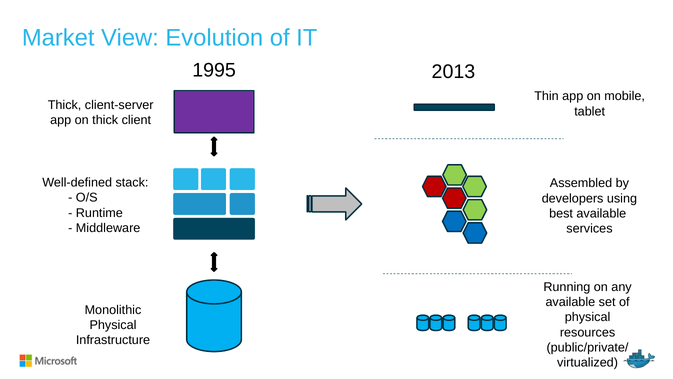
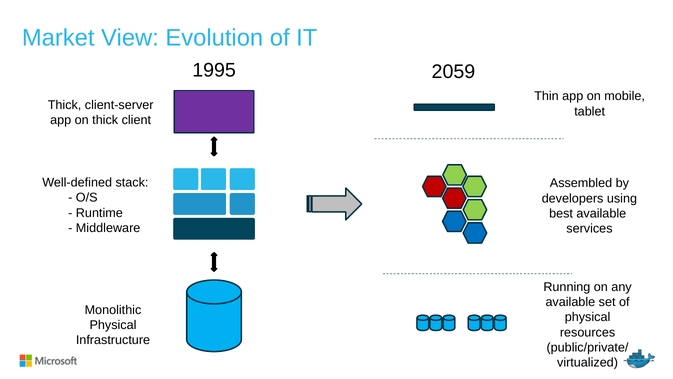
2013: 2013 -> 2059 (453, 72)
